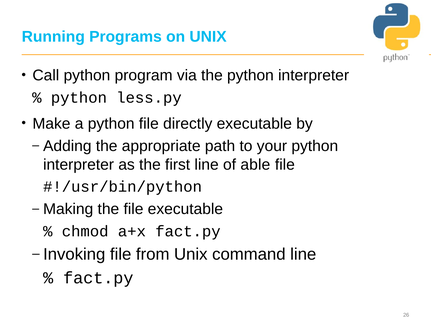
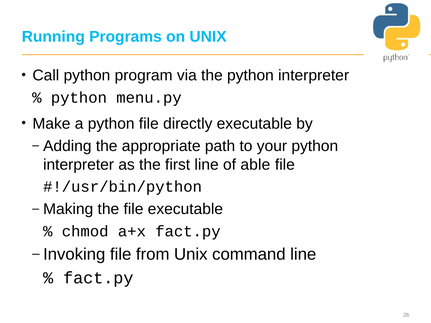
less.py: less.py -> menu.py (149, 98)
